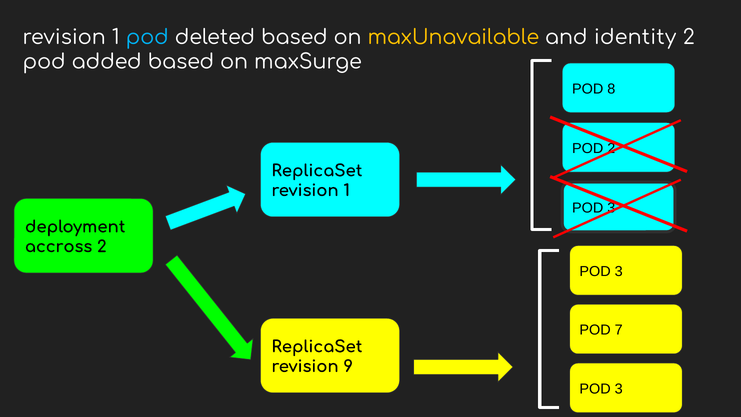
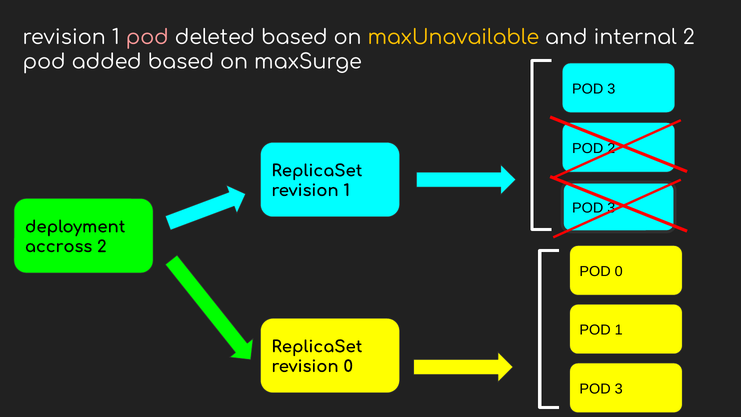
pod colour: light blue -> pink (147, 37)
identity: identity -> internal (635, 37)
8: 8 -> 3 (611, 89)
3: 3 -> 0 (619, 271)
POD 7: 7 -> 1 (619, 330)
revision 9: 9 -> 0 (348, 366)
